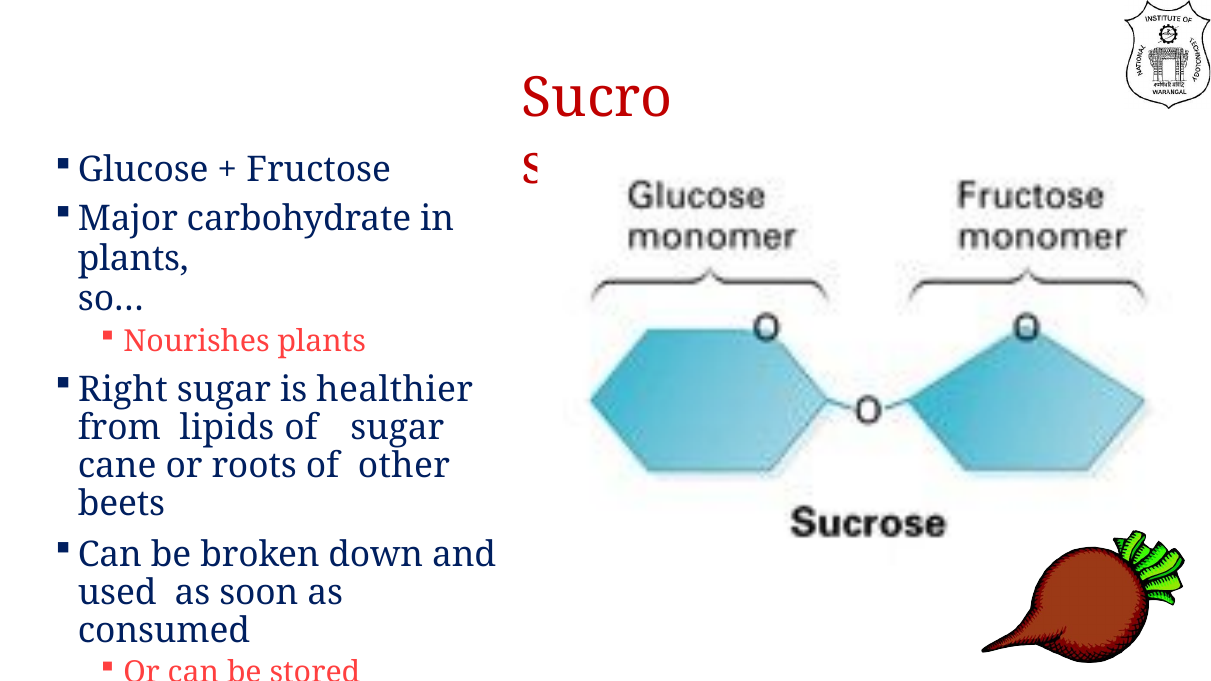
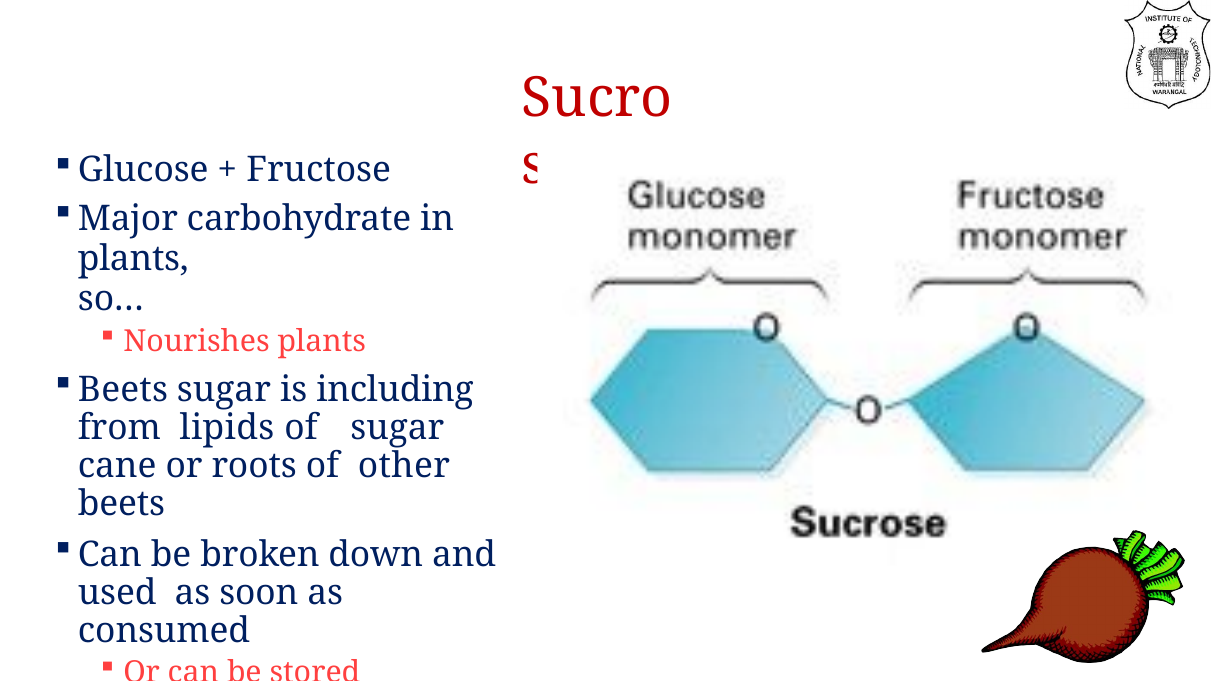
Right: Right -> Beets (123, 390)
healthier: healthier -> including (395, 390)
